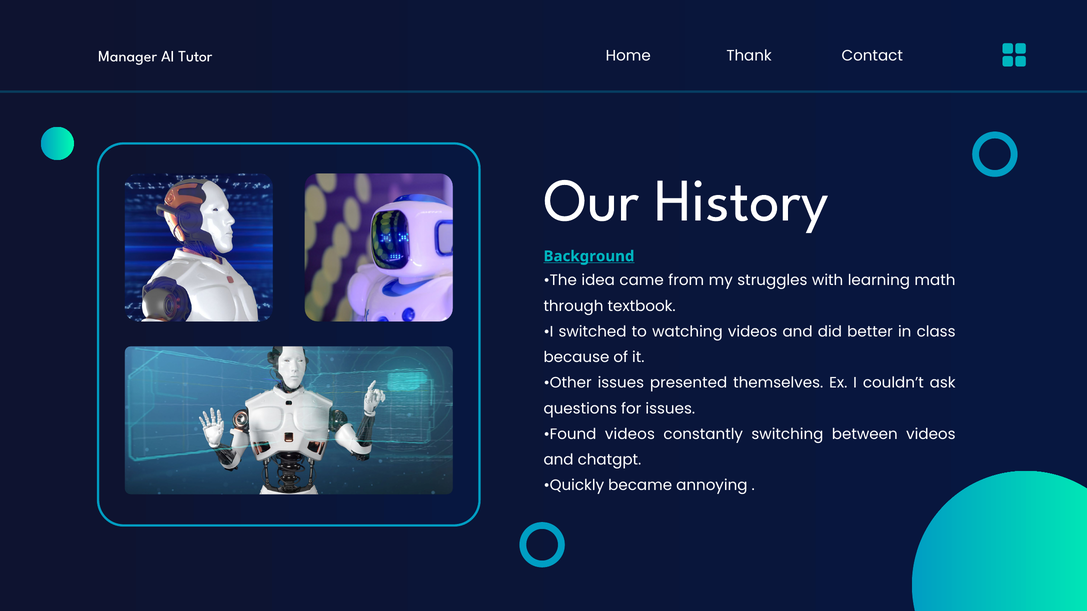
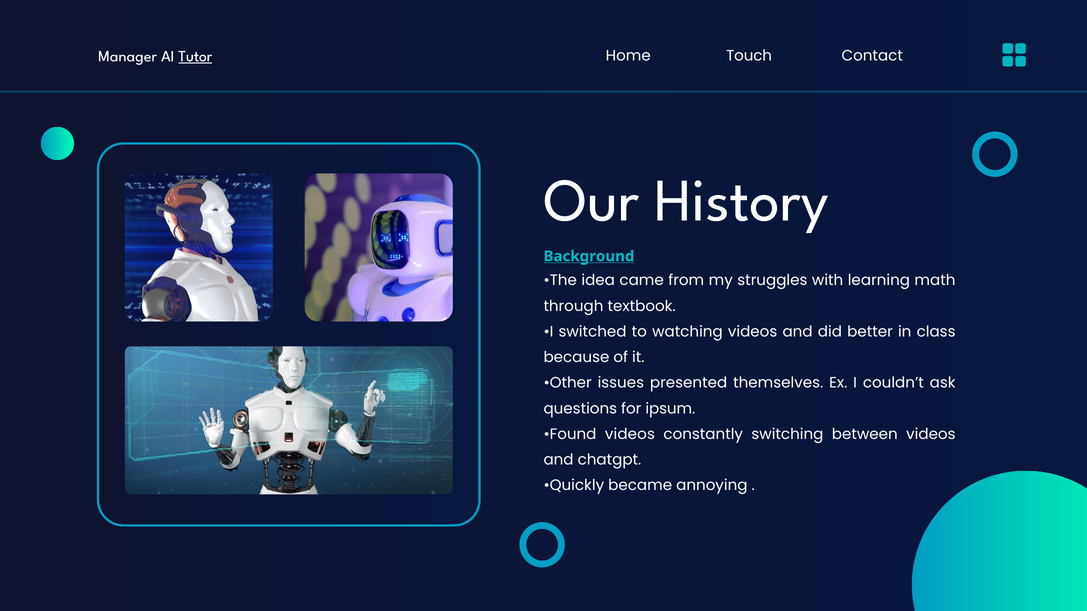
Tutor underline: none -> present (195, 56)
Thank: Thank -> Touch (749, 56)
for issues: issues -> ipsum (670, 409)
